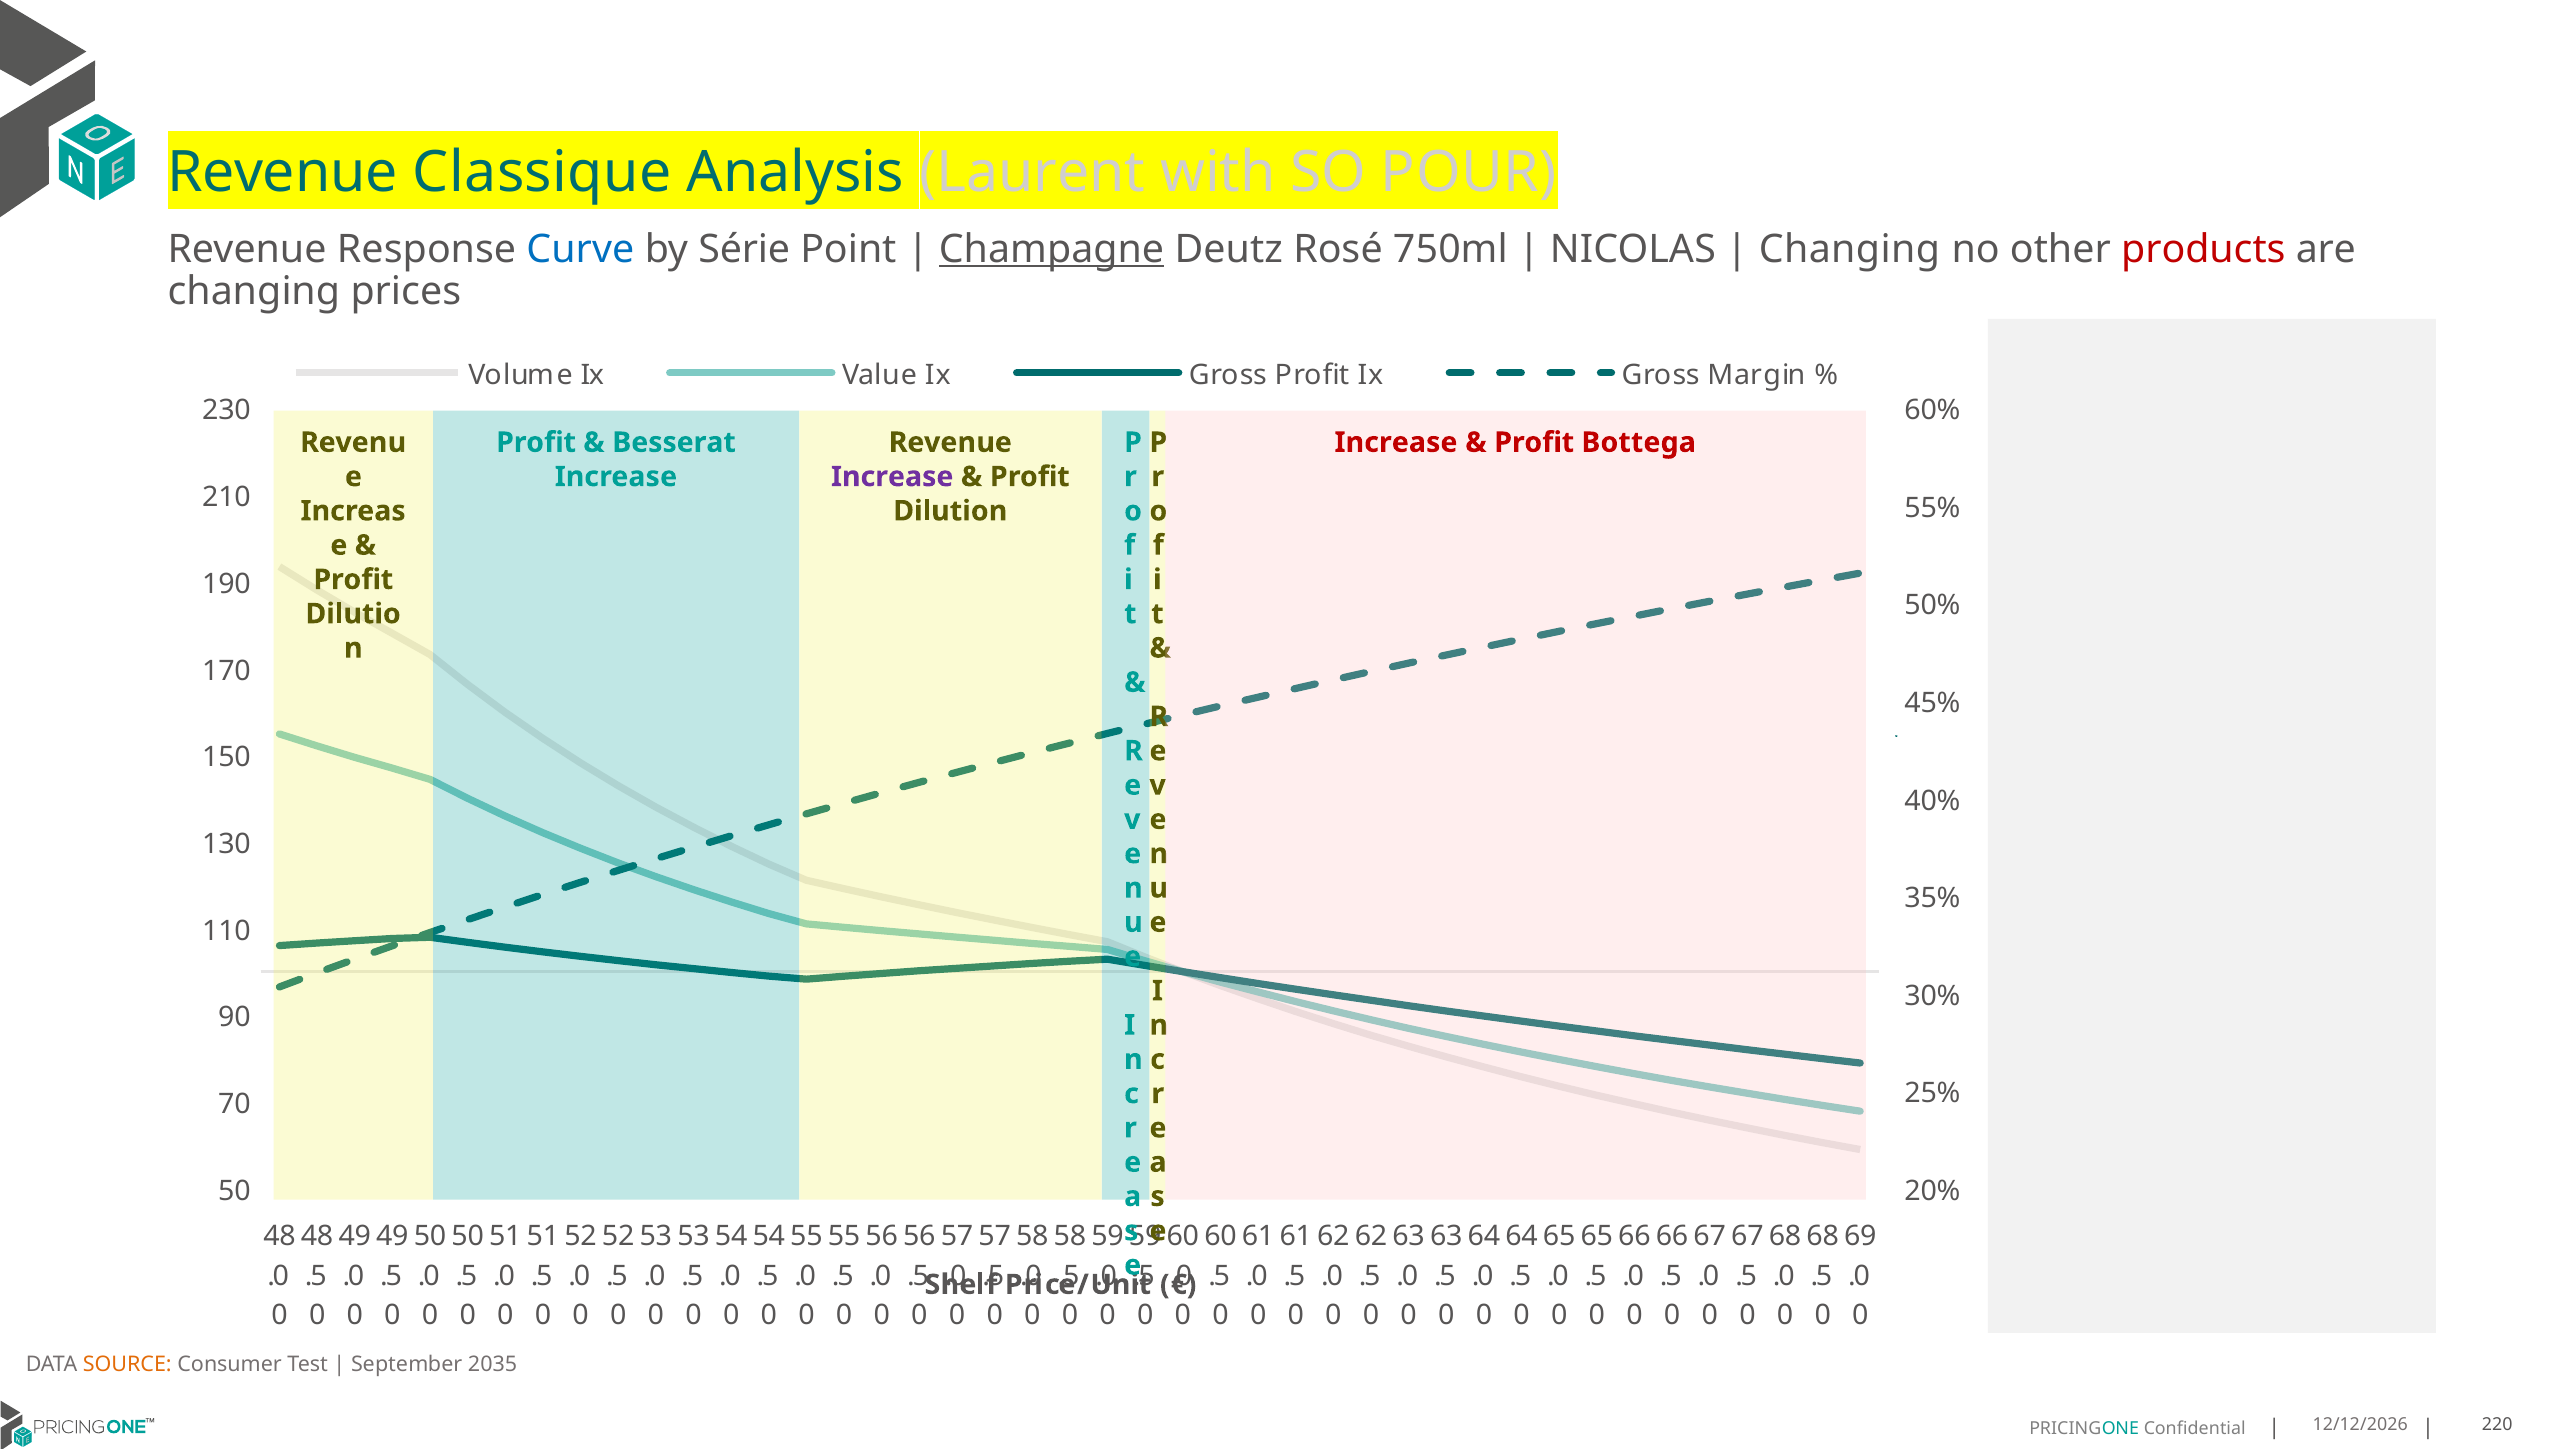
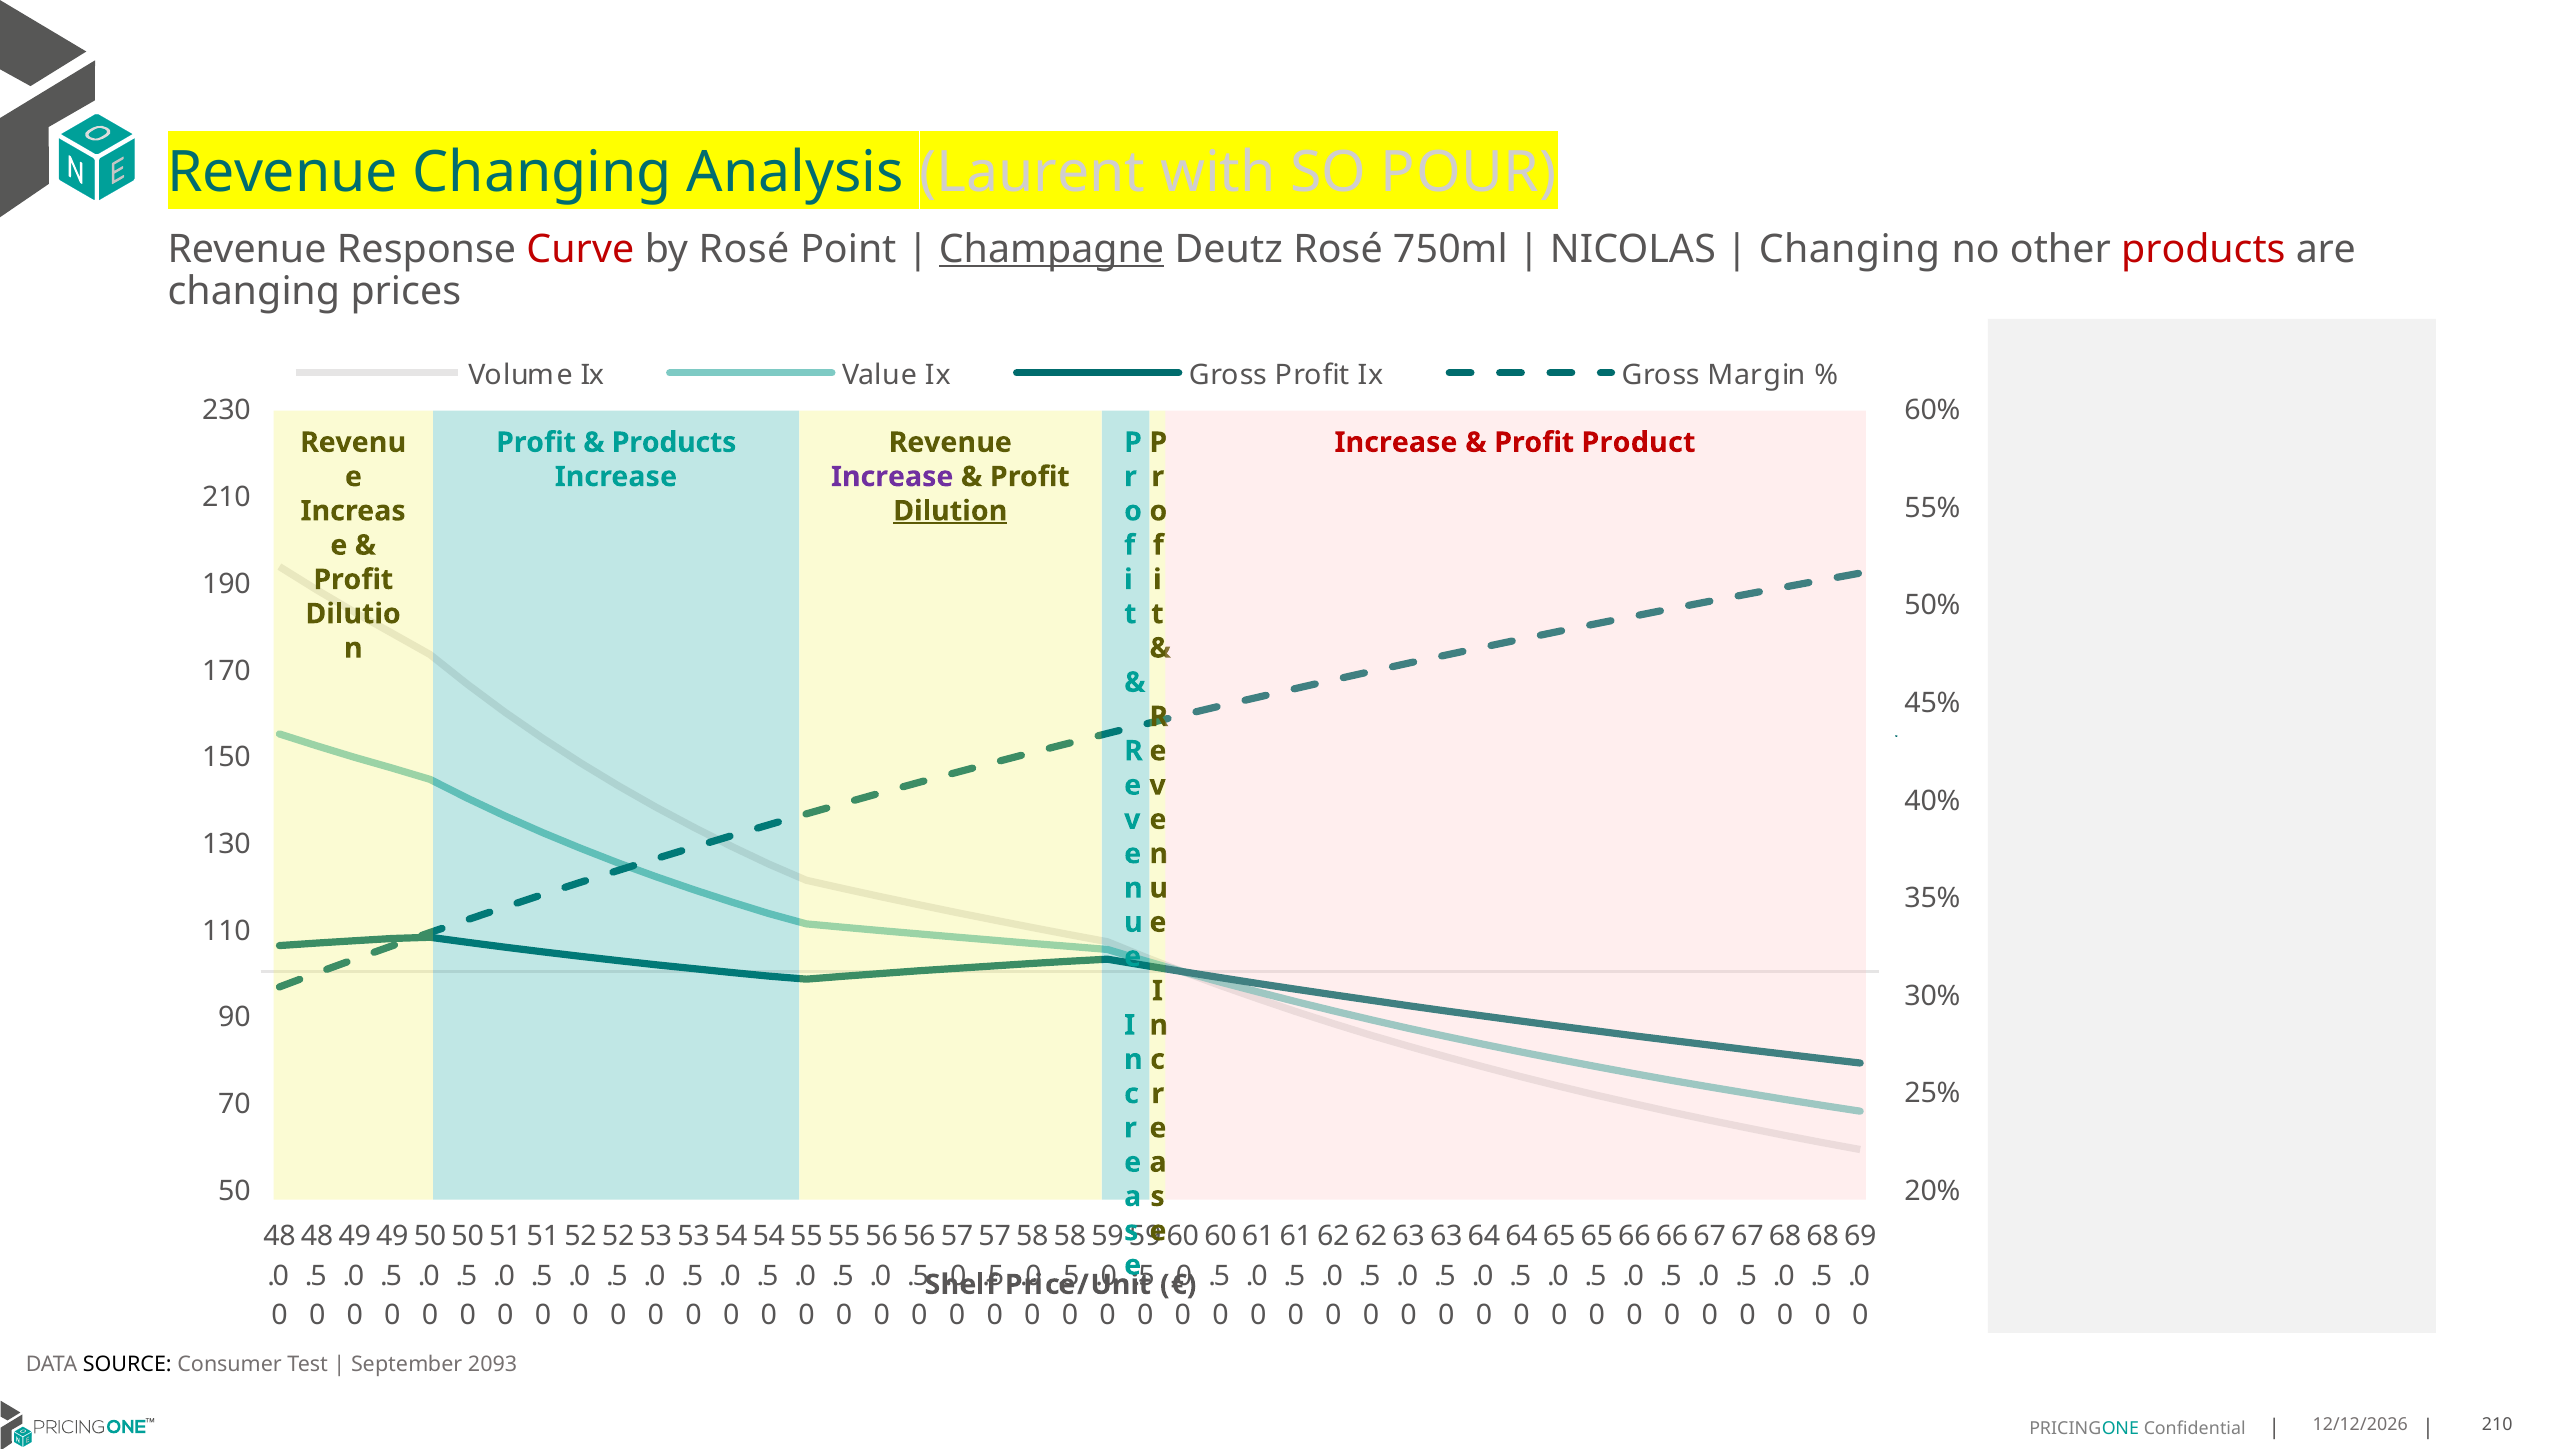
Revenue Classique: Classique -> Changing (542, 173)
Curve colour: blue -> red (580, 249)
by Série: Série -> Rosé (744, 249)
Besserat: Besserat -> Products (674, 442)
Bottega: Bottega -> Product (1638, 442)
Dilution underline: none -> present (950, 511)
SOURCE colour: orange -> black (127, 1365)
2035: 2035 -> 2093 (493, 1365)
220: 220 -> 210 (2497, 1425)
